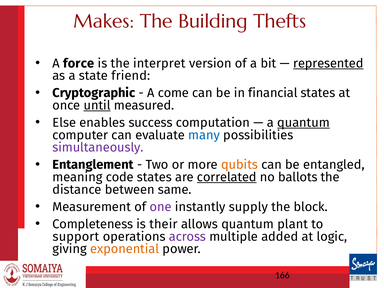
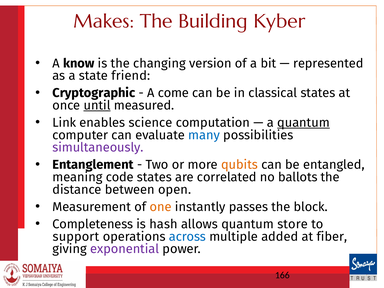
Thefts: Thefts -> Kyber (280, 21)
force: force -> know (79, 63)
interpret: interpret -> changing (159, 63)
represented underline: present -> none (328, 63)
financial: financial -> classical (273, 93)
Else: Else -> Link (64, 123)
success: success -> science (150, 123)
correlated underline: present -> none (227, 177)
same: same -> open (175, 190)
one colour: purple -> orange (161, 207)
supply: supply -> passes (248, 207)
their: their -> hash (163, 224)
plant: plant -> store (293, 224)
across colour: purple -> blue (187, 237)
logic: logic -> fiber (332, 237)
exponential colour: orange -> purple (125, 249)
